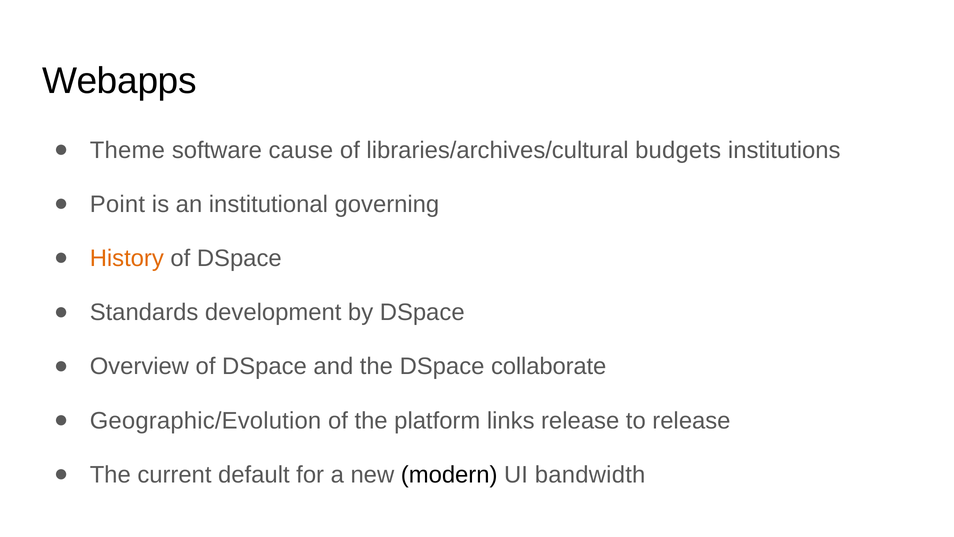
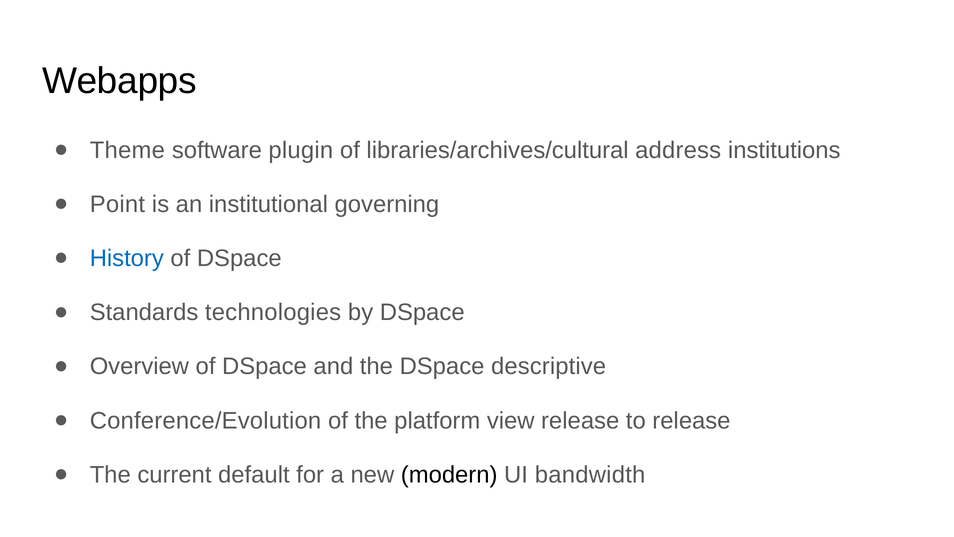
cause: cause -> plugin (301, 150)
budgets: budgets -> address (678, 150)
History colour: orange -> blue (127, 258)
development: development -> technologies (273, 312)
collaborate: collaborate -> descriptive (549, 366)
Geographic/Evolution: Geographic/Evolution -> Conference/Evolution (206, 420)
links: links -> view (511, 420)
